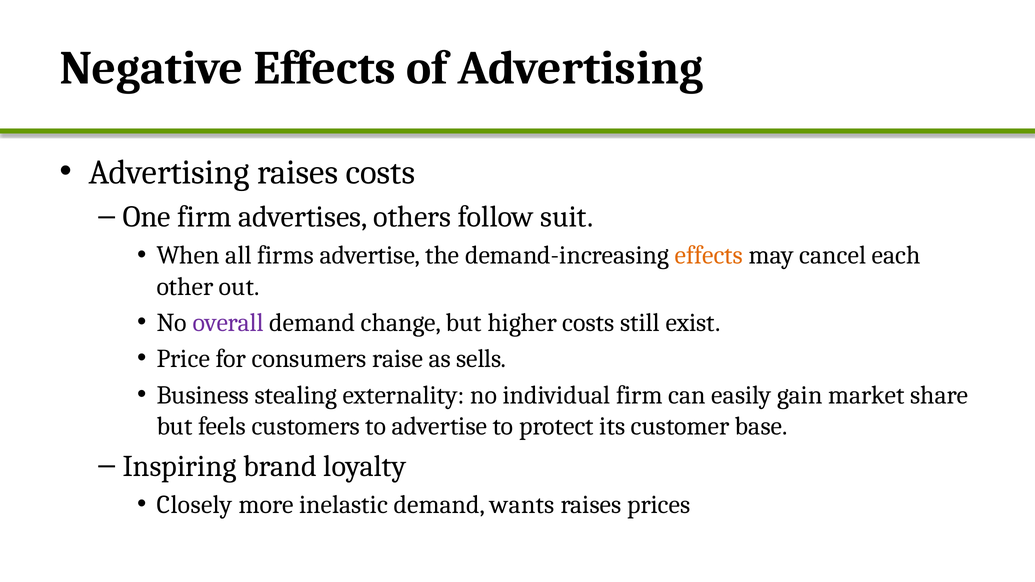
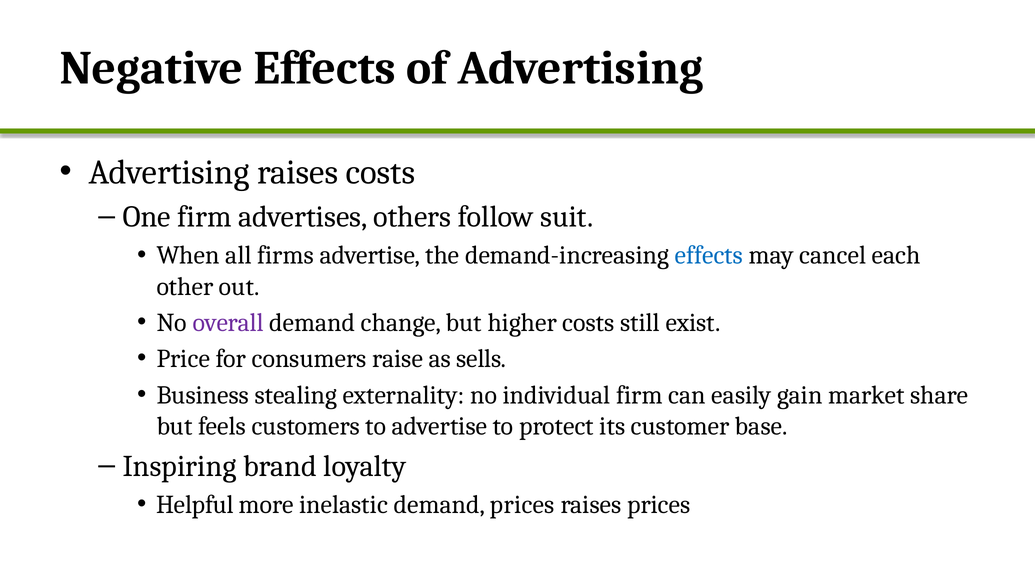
effects colour: orange -> blue (709, 256)
Closely: Closely -> Helpful (195, 505)
demand wants: wants -> prices (522, 505)
